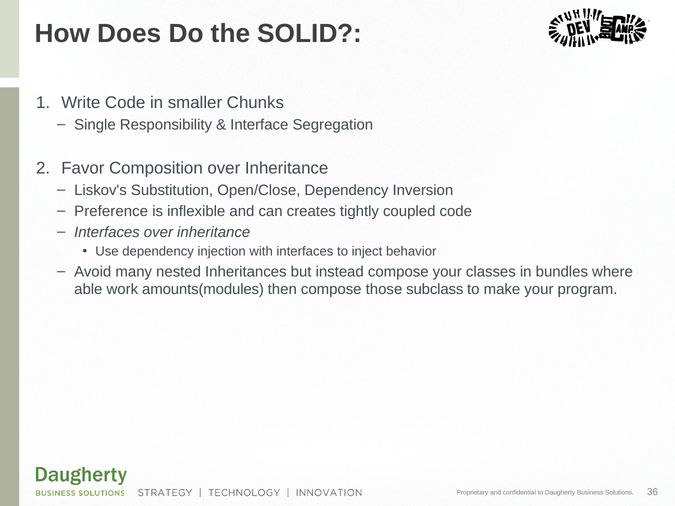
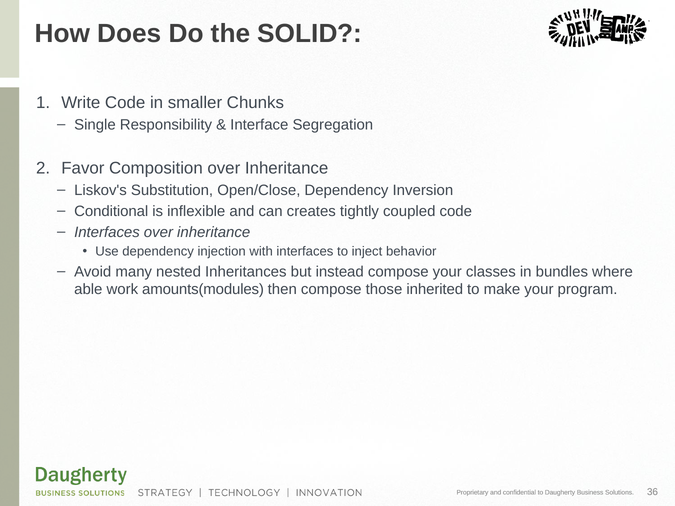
Preference: Preference -> Conditional (111, 211)
subclass: subclass -> inherited (435, 290)
